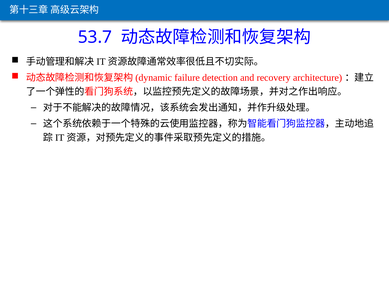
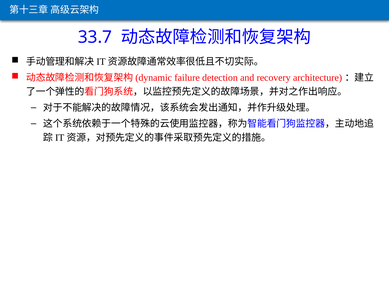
53.7: 53.7 -> 33.7 (95, 37)
